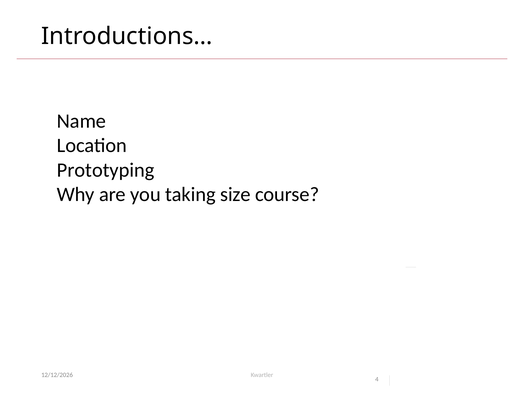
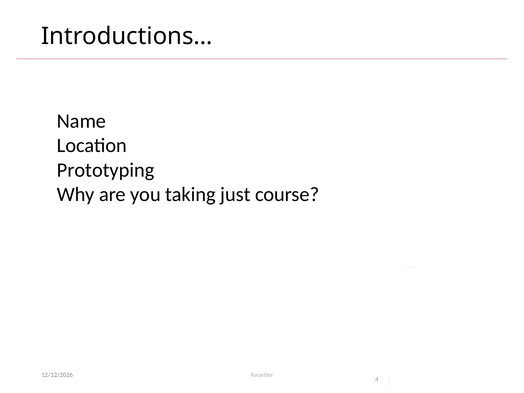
size: size -> just (235, 194)
